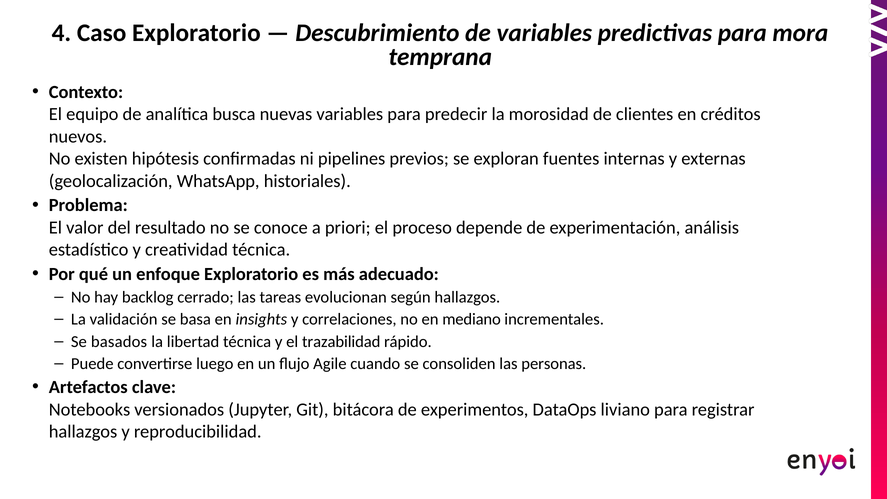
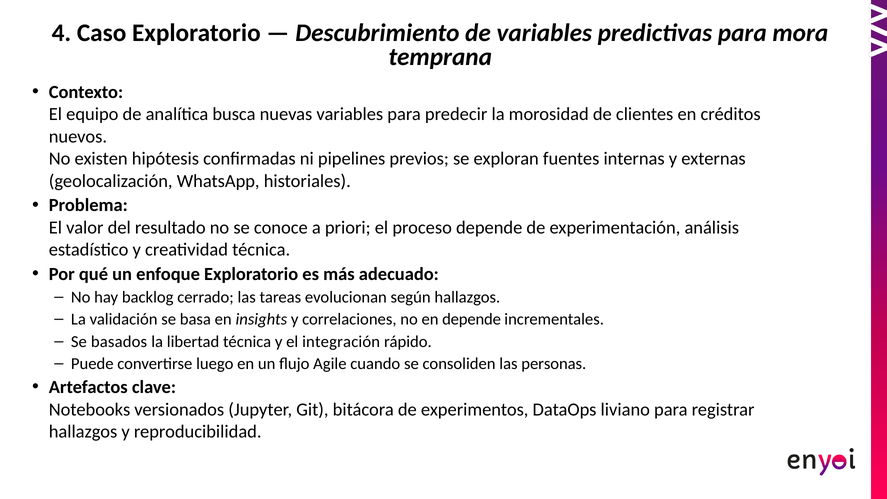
en mediano: mediano -> depende (472, 319)
trazabilidad: trazabilidad -> integración (341, 342)
